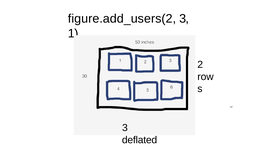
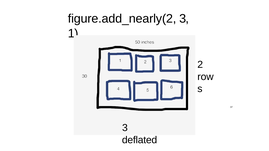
figure.add_users(2: figure.add_users(2 -> figure.add_nearly(2 (122, 19)
